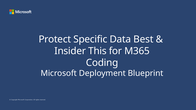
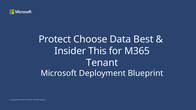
Specific: Specific -> Choose (90, 39)
Coding: Coding -> Tenant (102, 63)
